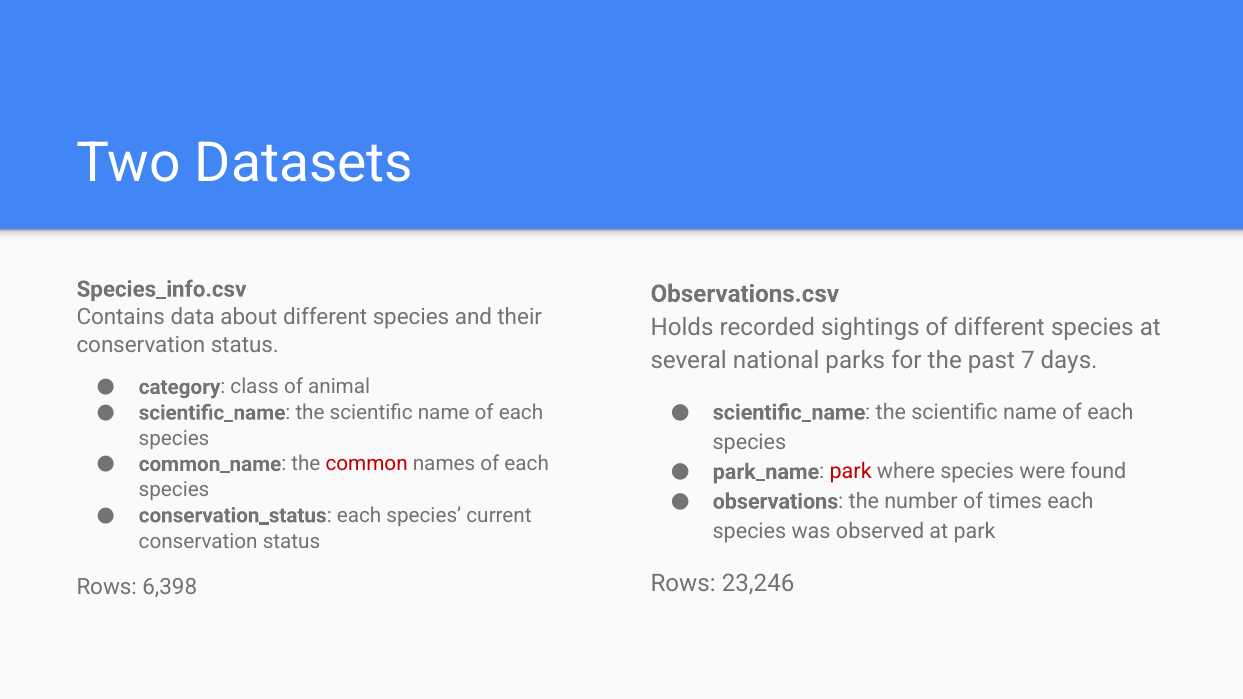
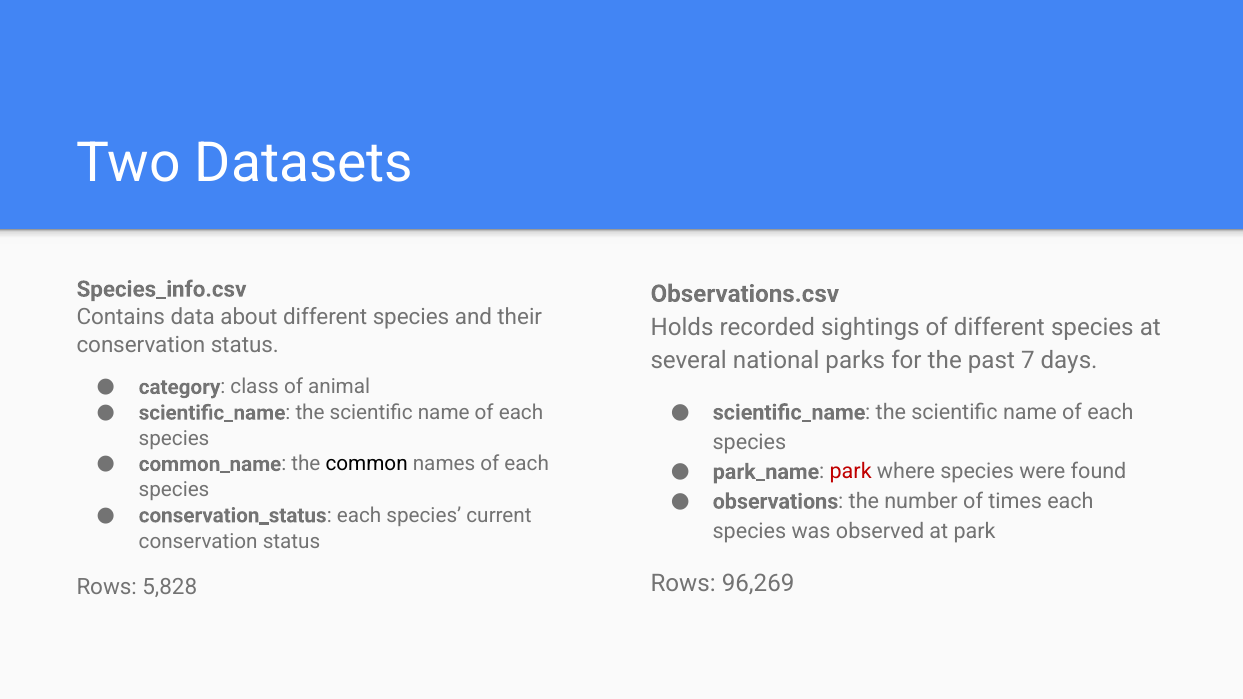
common colour: red -> black (367, 464)
23,246: 23,246 -> 96,269 (758, 584)
6,398: 6,398 -> 5,828 (170, 587)
